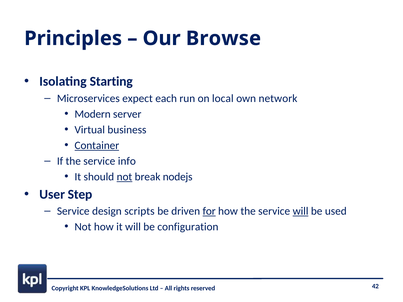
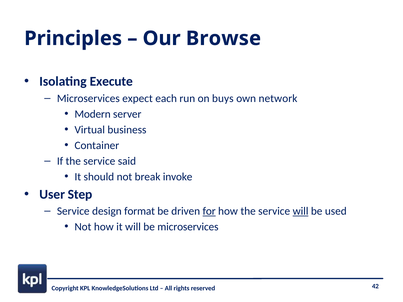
Starting: Starting -> Execute (111, 82)
local: local -> buys (223, 98)
Container underline: present -> none (97, 145)
info: info -> said (127, 161)
not underline: present -> none (124, 177)
nodejs: nodejs -> invoke (178, 177)
scripts: scripts -> format (140, 211)
be configuration: configuration -> microservices (188, 227)
